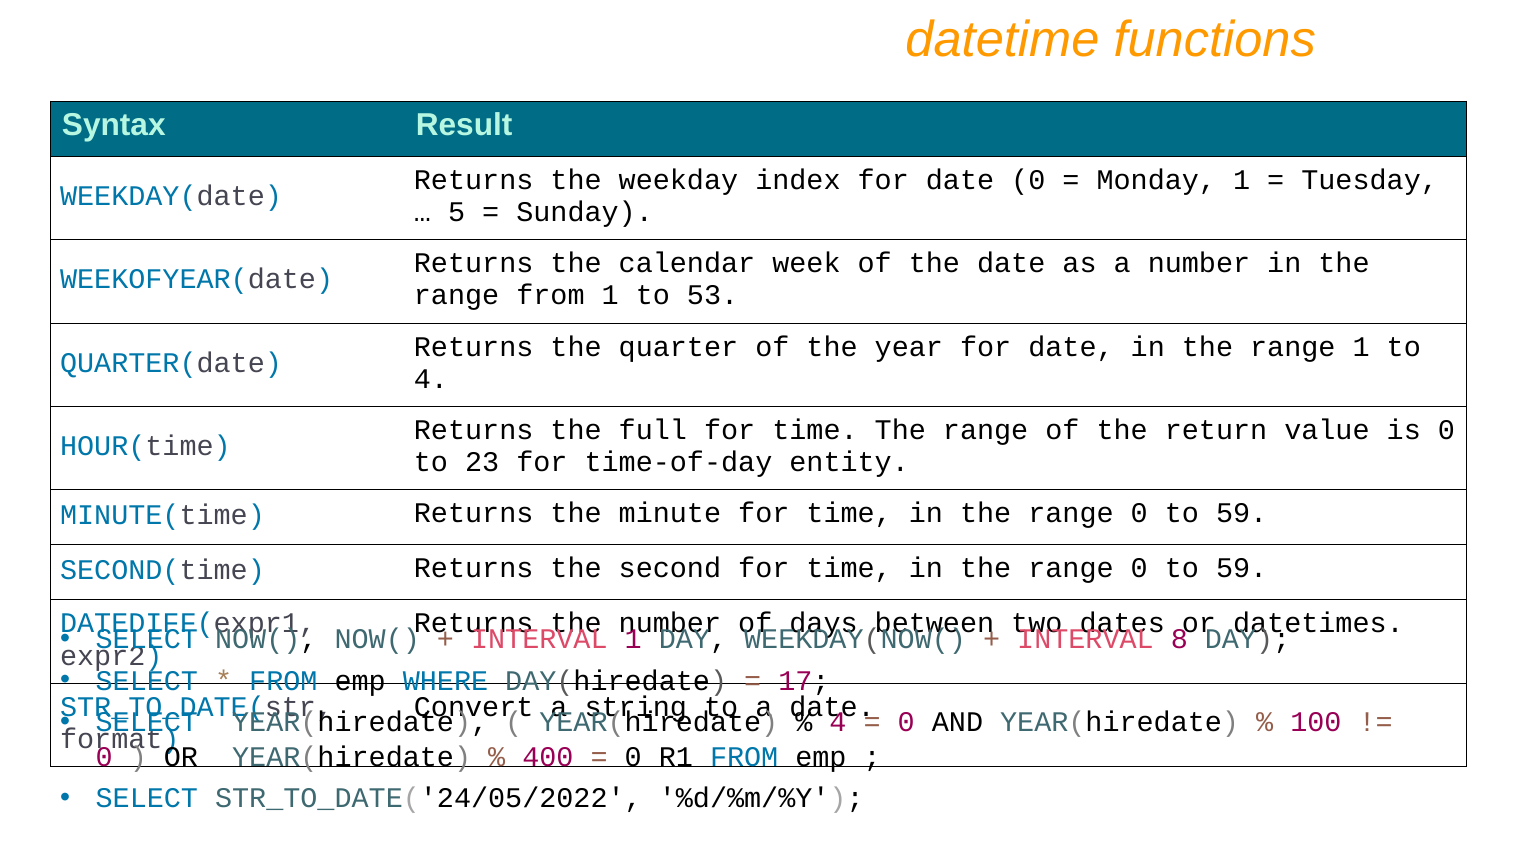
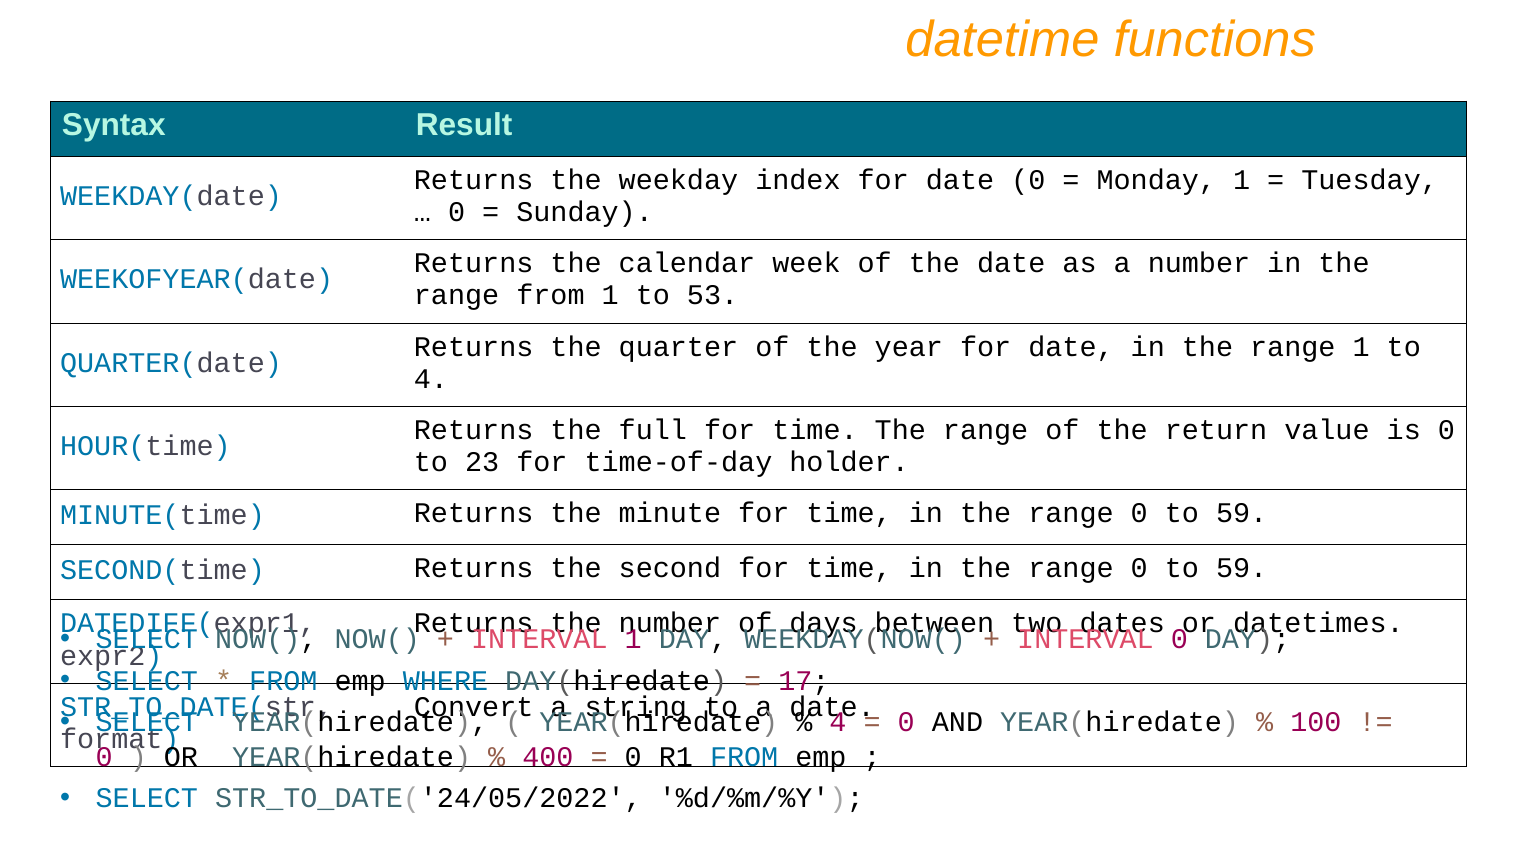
5: 5 -> 0 (457, 212)
entity: entity -> holder (849, 463)
8: 8 -> 0 (1179, 639)
